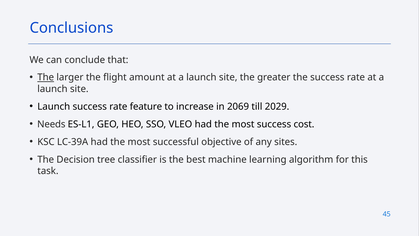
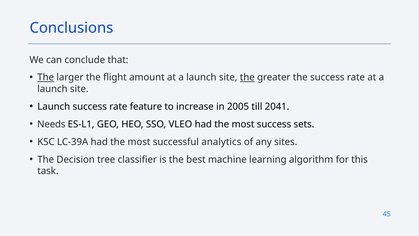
the underline: none -> present (247, 77)
2069: 2069 -> 2005 (238, 107)
2029: 2029 -> 2041 (277, 107)
cost: cost -> sets (304, 124)
objective: objective -> analytics (221, 142)
